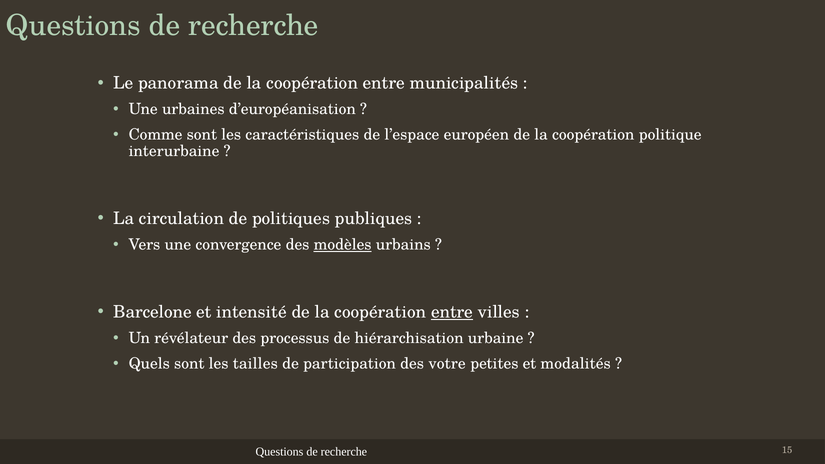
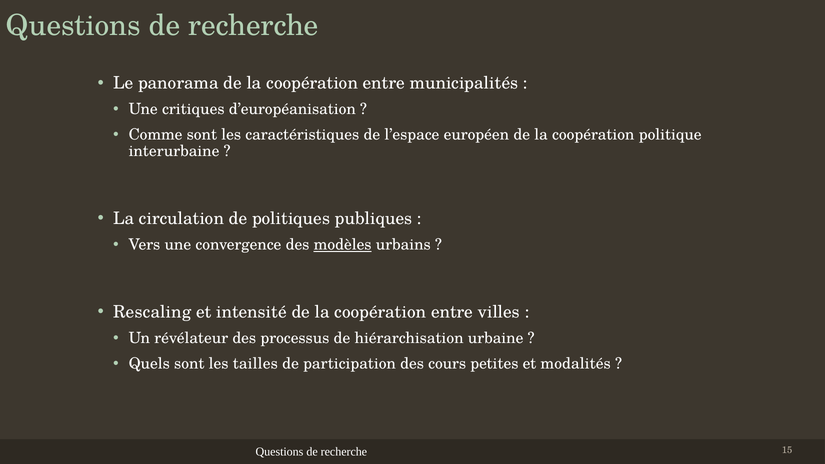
urbaines: urbaines -> critiques (193, 109)
Barcelone: Barcelone -> Rescaling (152, 312)
entre underline: present -> none (452, 312)
votre: votre -> cours (447, 364)
